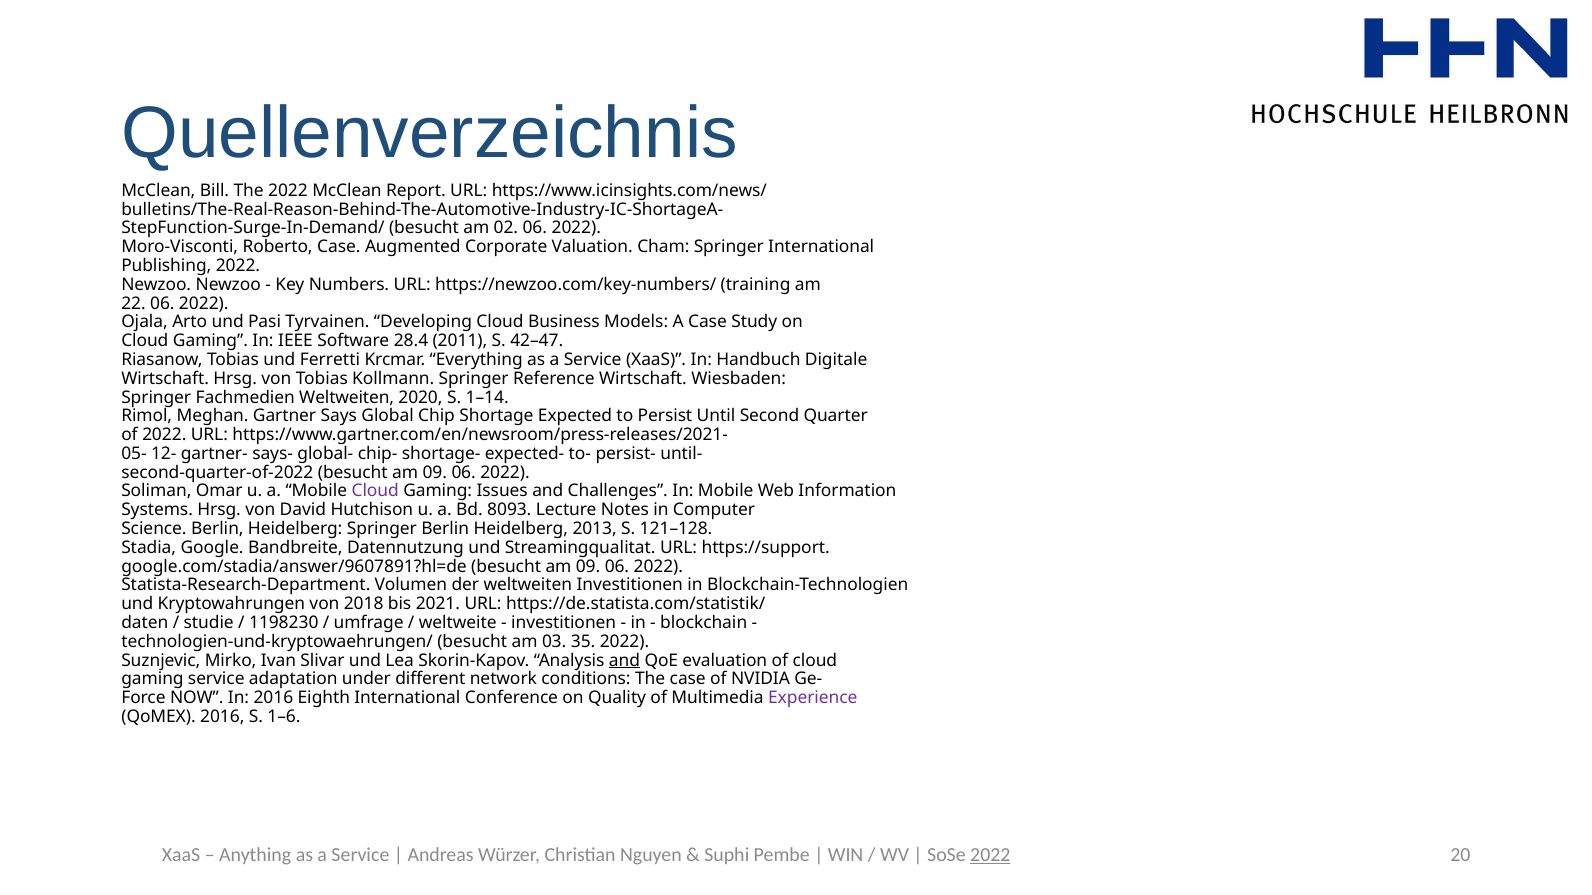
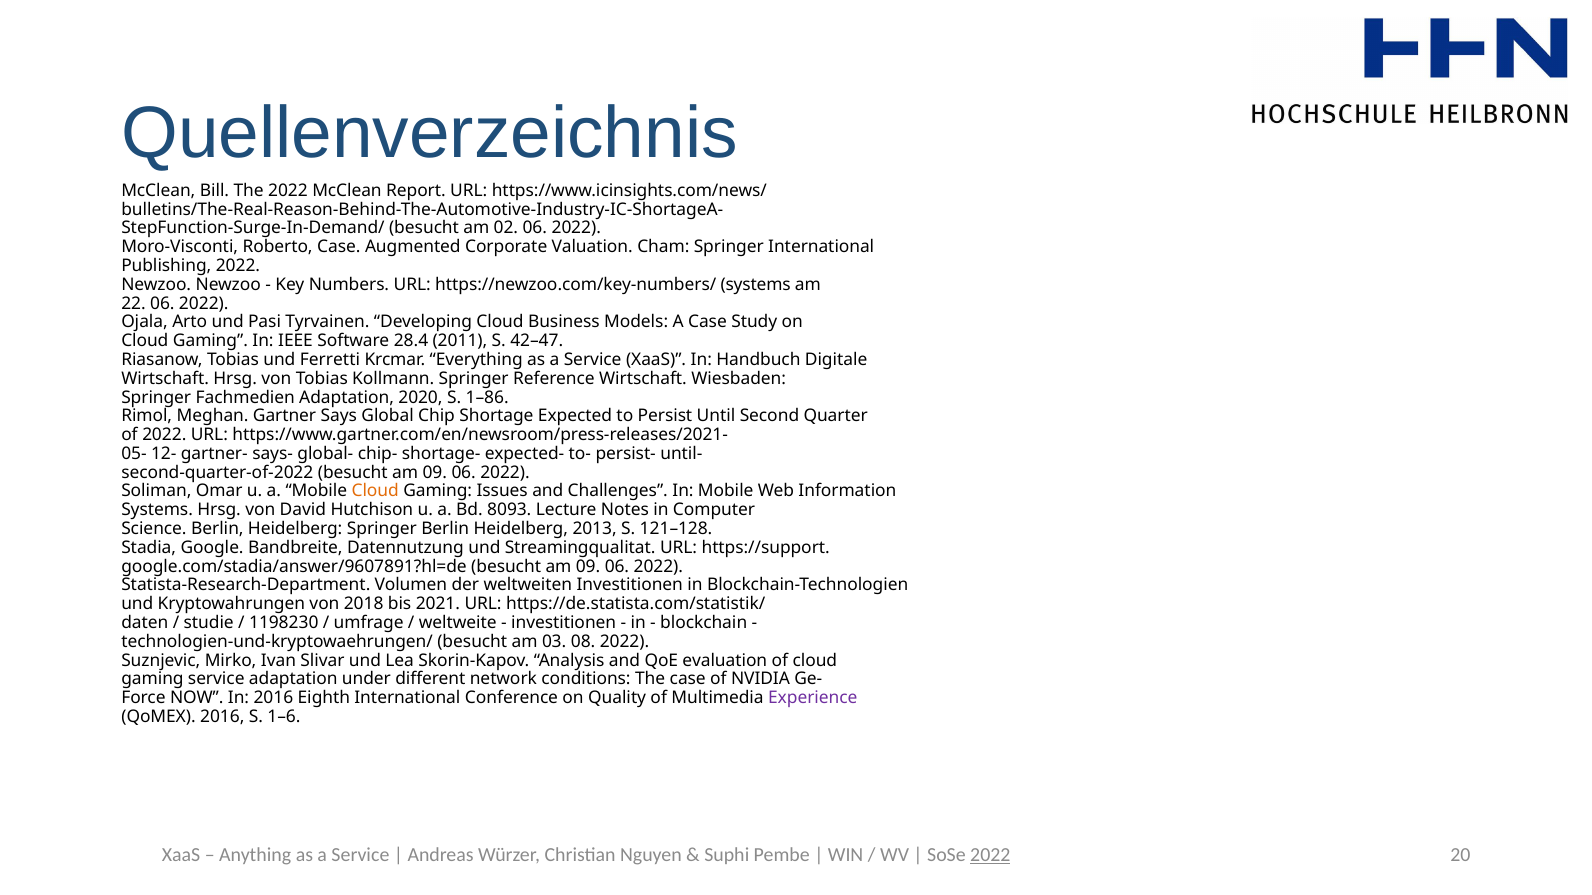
https://newzoo.com/key-numbers/ training: training -> systems (756, 285)
Fachmedien Weltweiten: Weltweiten -> Adaptation (347, 397)
1–14: 1–14 -> 1–86 (487, 397)
Cloud colour: purple -> orange (375, 492)
35: 35 -> 08 (583, 642)
and underline: present -> none (625, 661)
